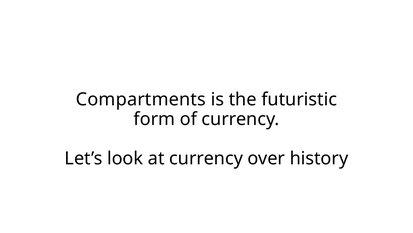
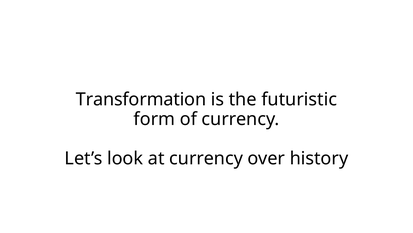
Compartments: Compartments -> Transformation (141, 99)
